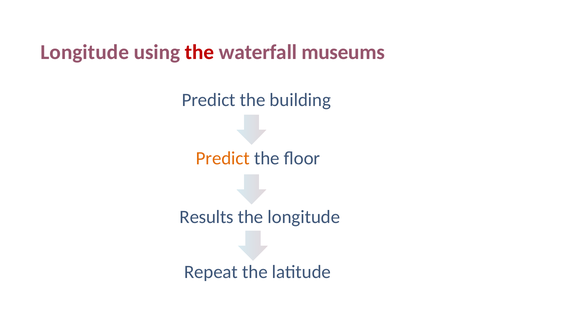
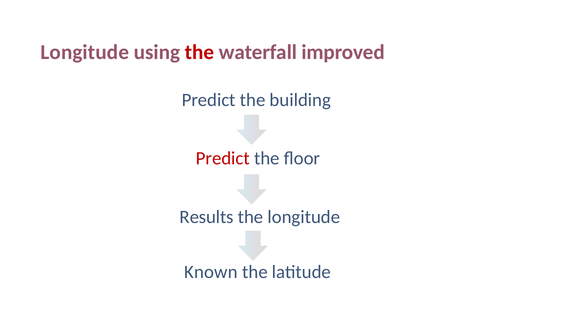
museums: museums -> improved (343, 52)
Predict colour: orange -> red (223, 158)
Repeat: Repeat -> Known (211, 272)
